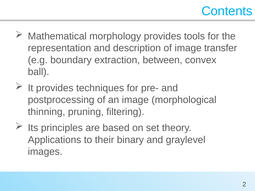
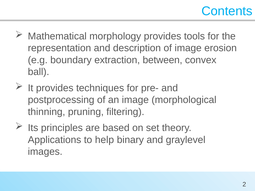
transfer: transfer -> erosion (221, 48)
their: their -> help (104, 140)
